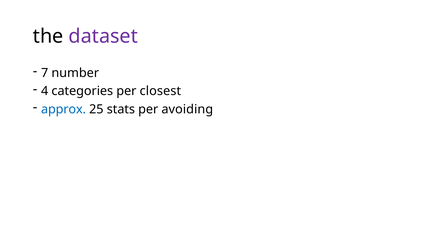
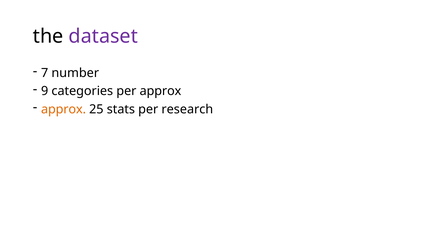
4: 4 -> 9 (45, 91)
per closest: closest -> approx (160, 91)
approx colour: blue -> orange (63, 109)
avoiding: avoiding -> research (187, 109)
